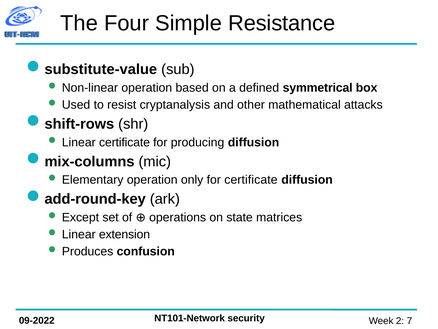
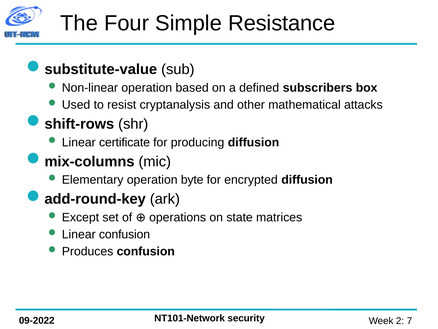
symmetrical: symmetrical -> subscribers (318, 88)
only: only -> byte (192, 180)
for certificate: certificate -> encrypted (251, 180)
Linear extension: extension -> confusion (125, 234)
